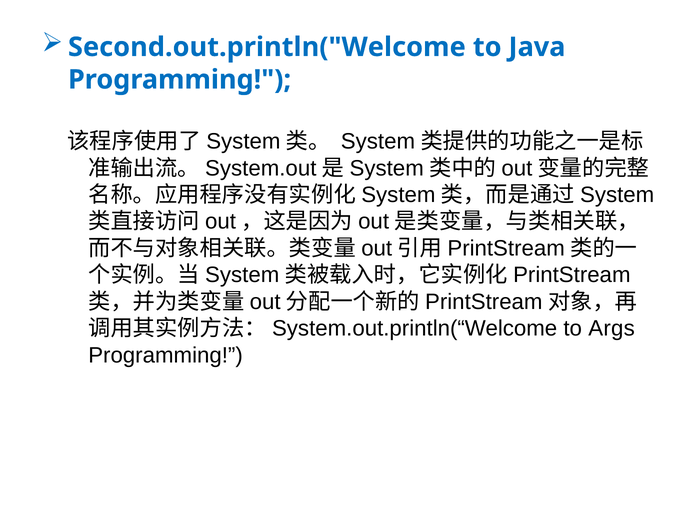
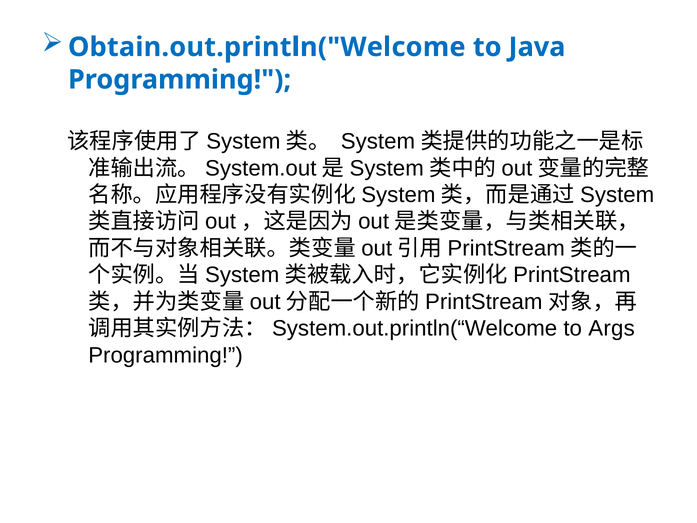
Second.out.println("Welcome: Second.out.println("Welcome -> Obtain.out.println("Welcome (267, 47)
